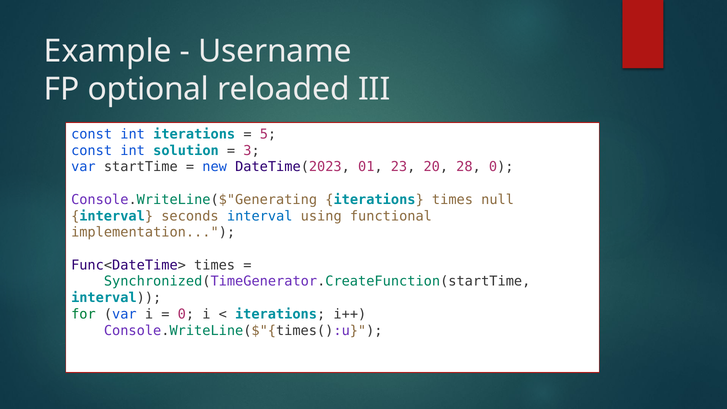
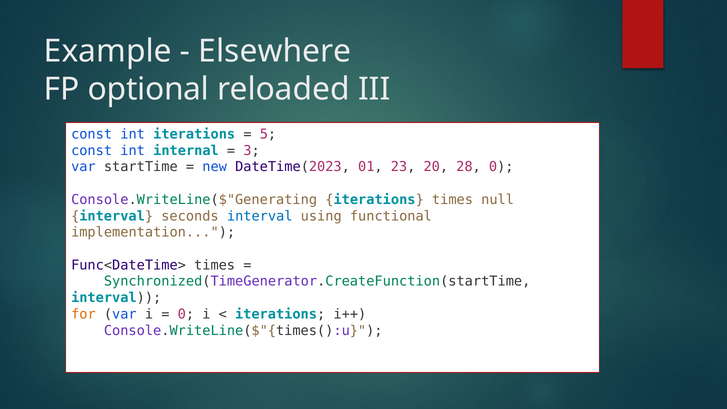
Username: Username -> Elsewhere (275, 51)
solution: solution -> internal (186, 151)
for colour: green -> orange (83, 314)
